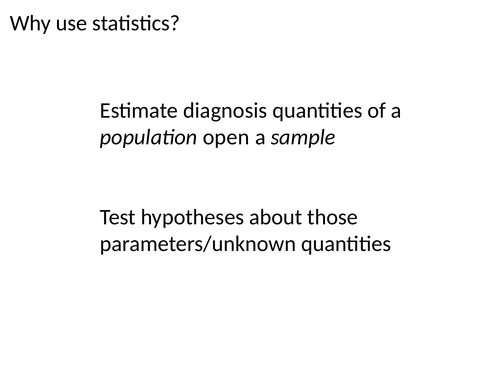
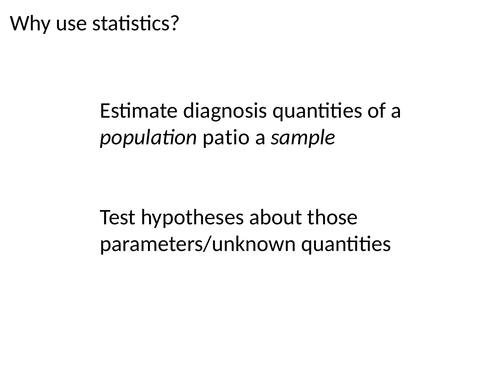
open: open -> patio (226, 137)
